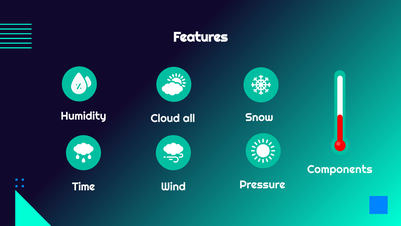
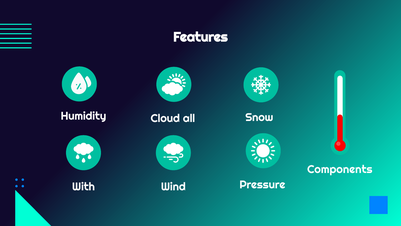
Time: Time -> With (83, 186)
